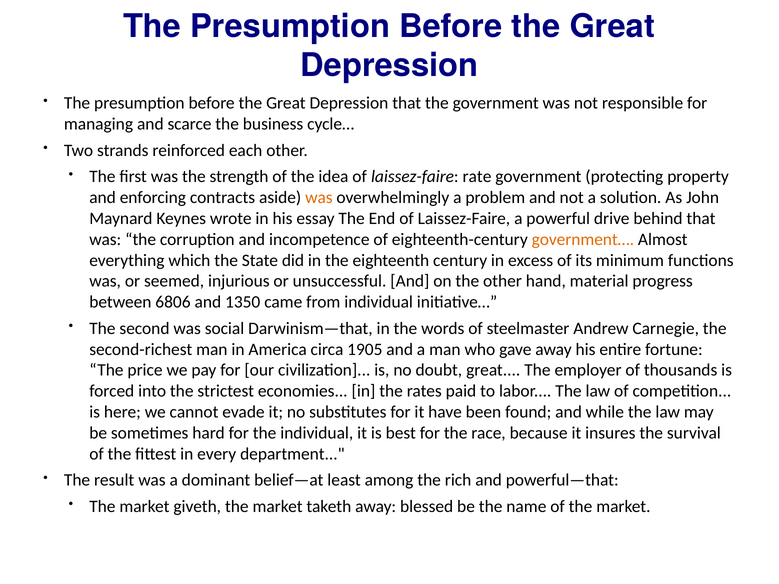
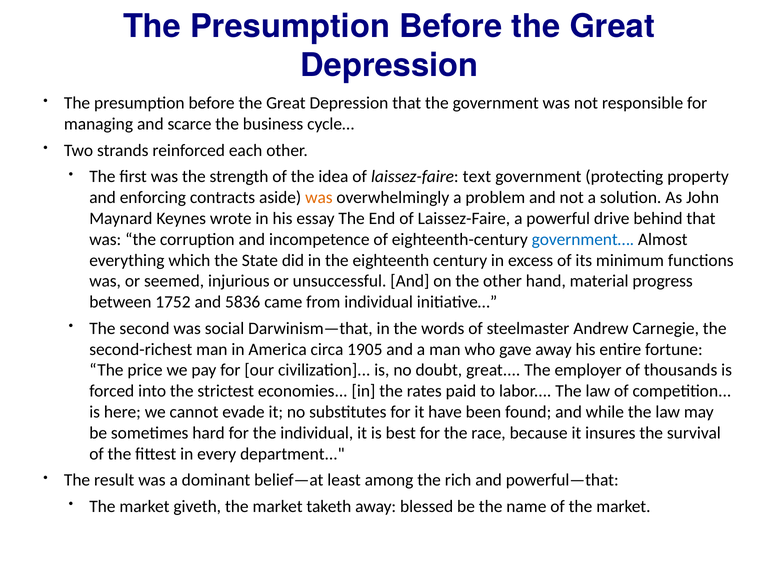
rate: rate -> text (477, 177)
government… colour: orange -> blue (583, 239)
6806: 6806 -> 1752 (173, 302)
1350: 1350 -> 5836 (243, 302)
